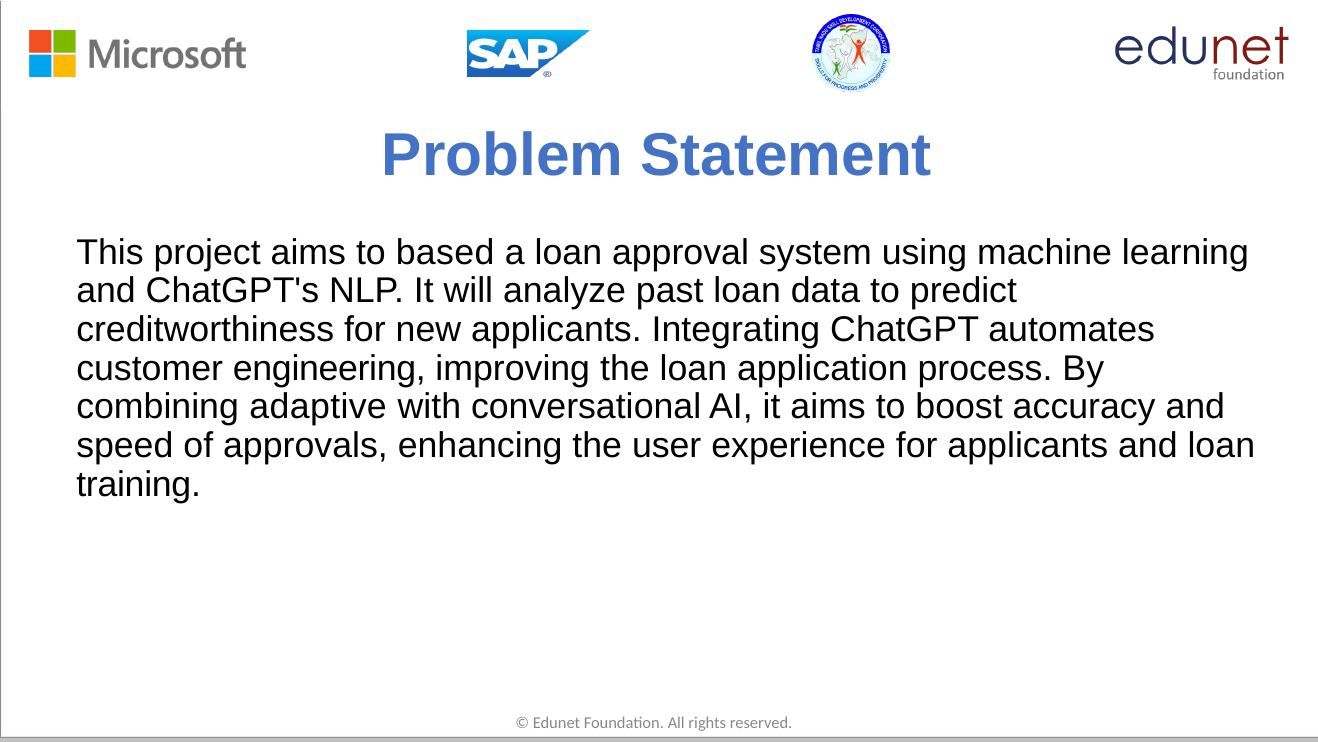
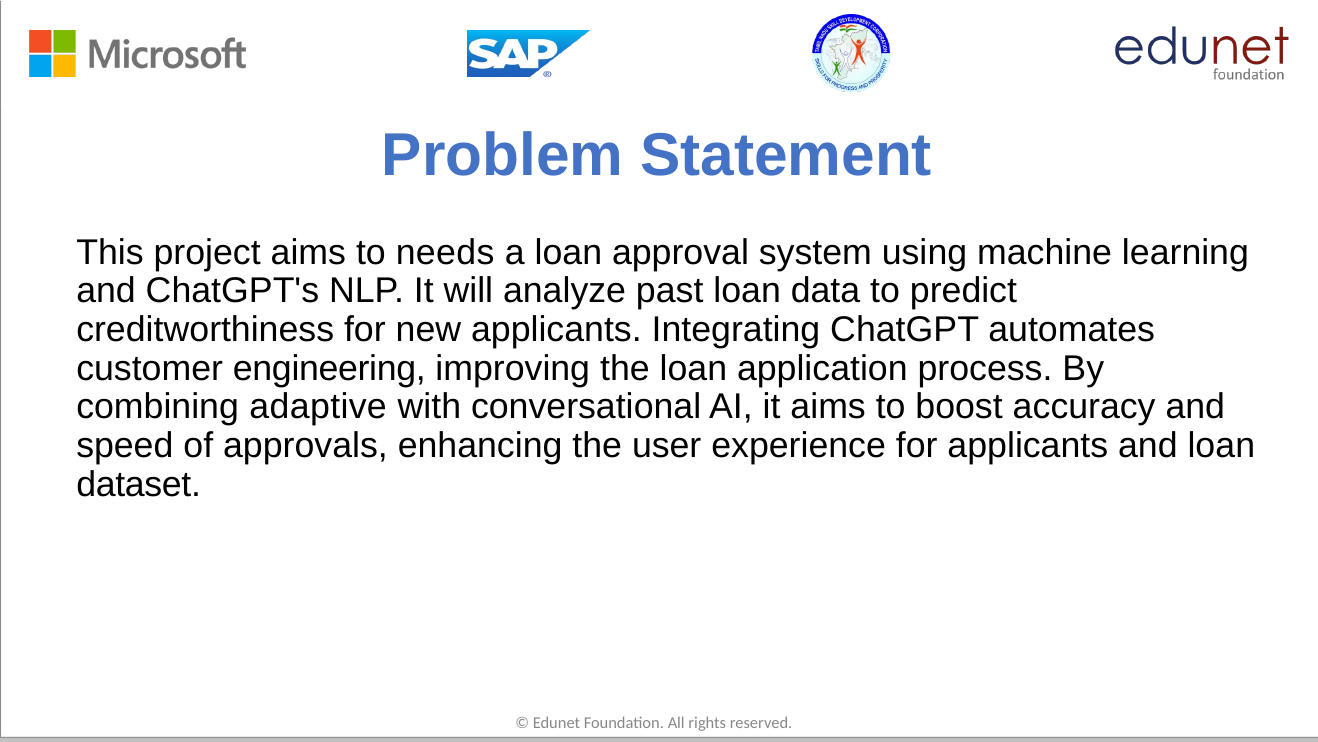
based: based -> needs (445, 252)
training: training -> dataset (139, 484)
